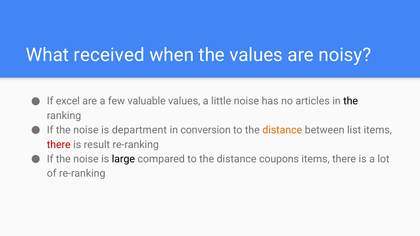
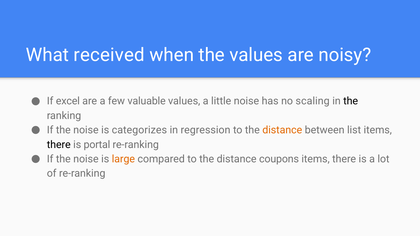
articles: articles -> scaling (313, 101)
department: department -> categorizes (139, 130)
conversion: conversion -> regression (206, 130)
there colour: red -> black (59, 145)
result: result -> portal (97, 145)
large colour: black -> orange (123, 159)
